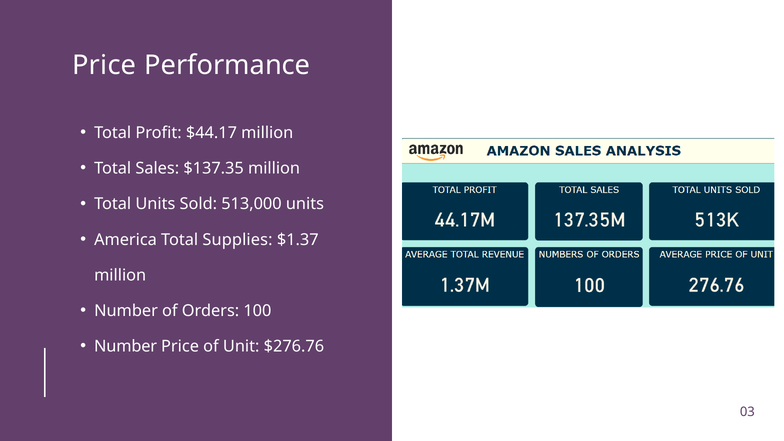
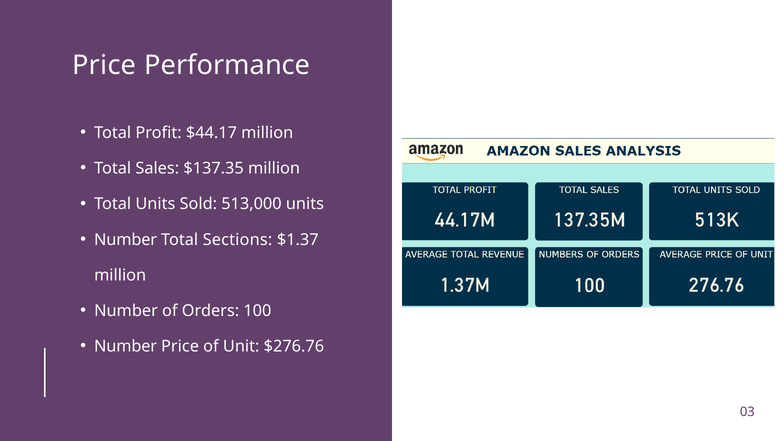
America: America -> Number (126, 240)
Supplies: Supplies -> Sections (237, 240)
